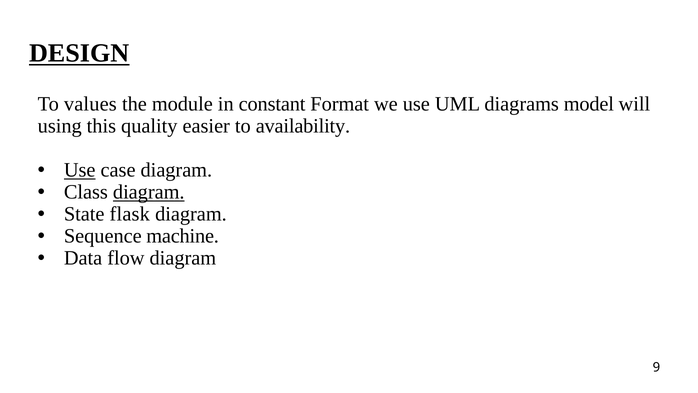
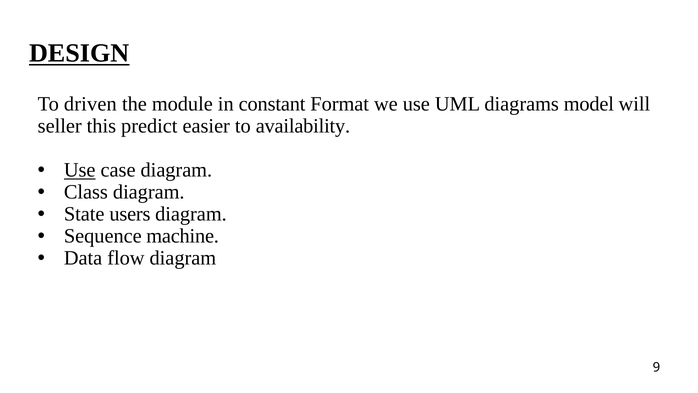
values: values -> driven (90, 104)
using: using -> seller (60, 126)
quality: quality -> predict (149, 126)
diagram underline: present -> none (149, 192)
flask: flask -> users (130, 214)
